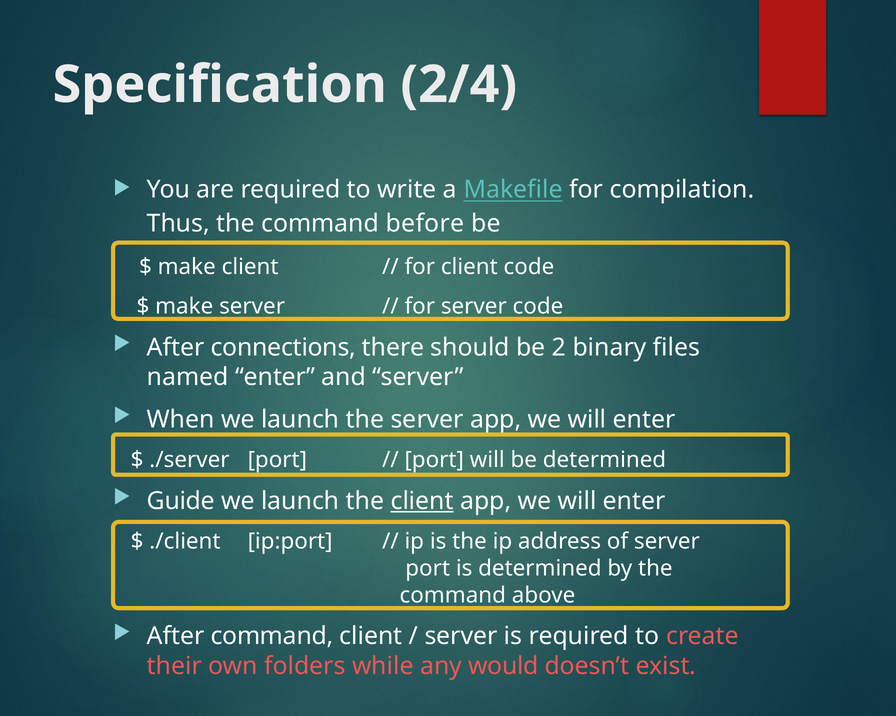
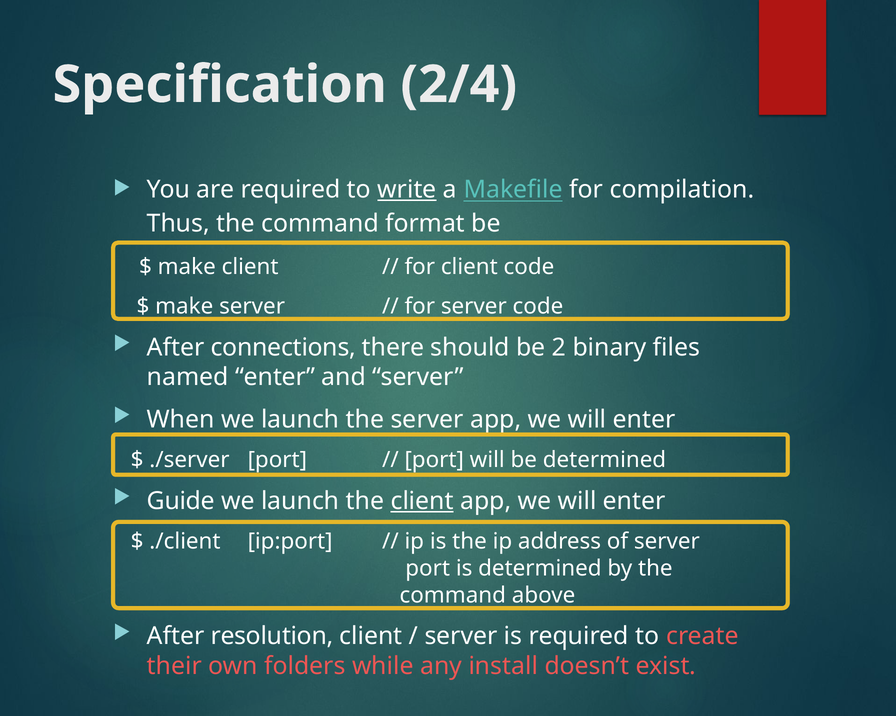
write underline: none -> present (407, 190)
before: before -> format (425, 224)
After command: command -> resolution (272, 637)
would: would -> install (503, 667)
